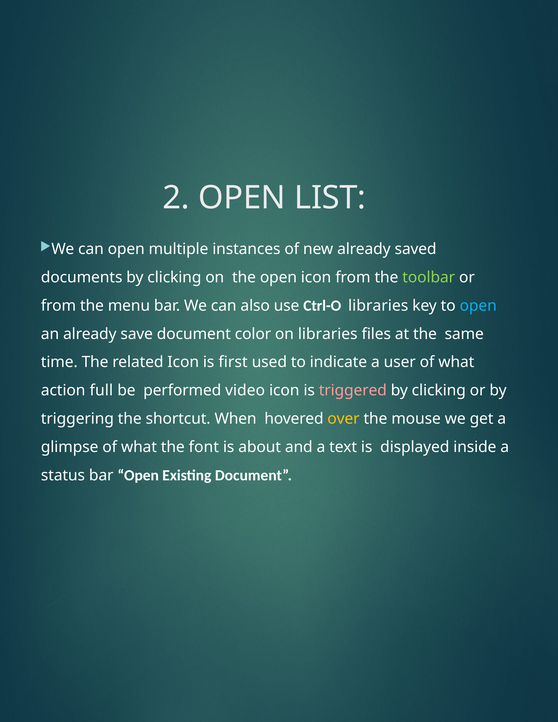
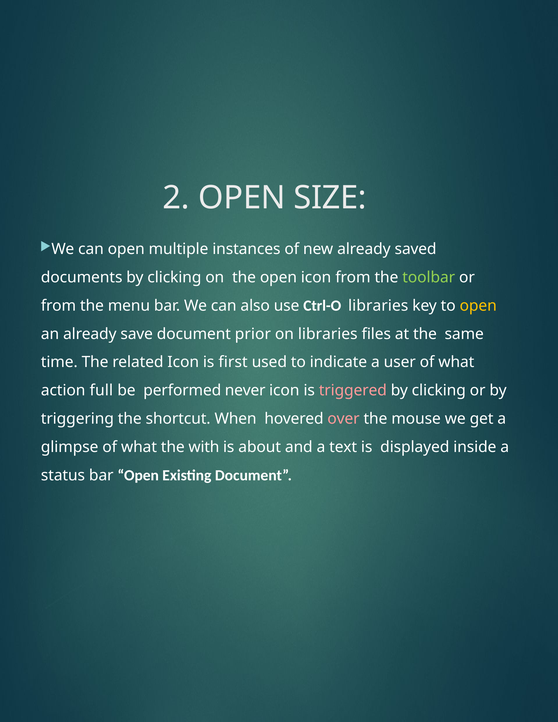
LIST: LIST -> SIZE (330, 198)
open colour: light blue -> yellow (478, 306)
color: color -> prior (253, 334)
video: video -> never (245, 391)
over colour: yellow -> pink (343, 419)
font: font -> with (204, 447)
